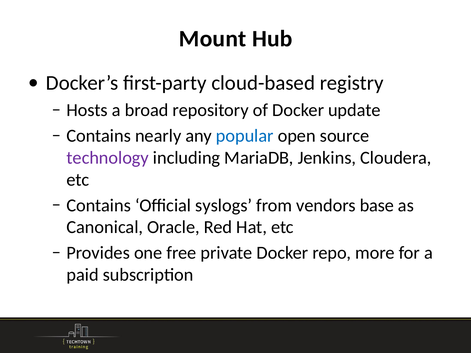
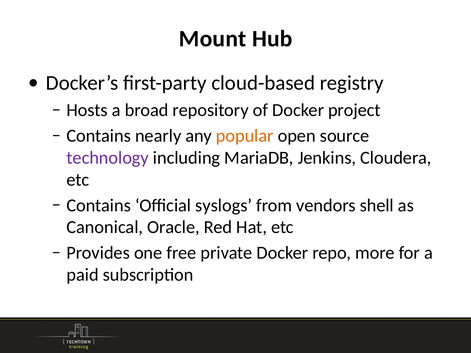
update: update -> project (354, 110)
popular colour: blue -> orange (245, 136)
base: base -> shell (377, 205)
